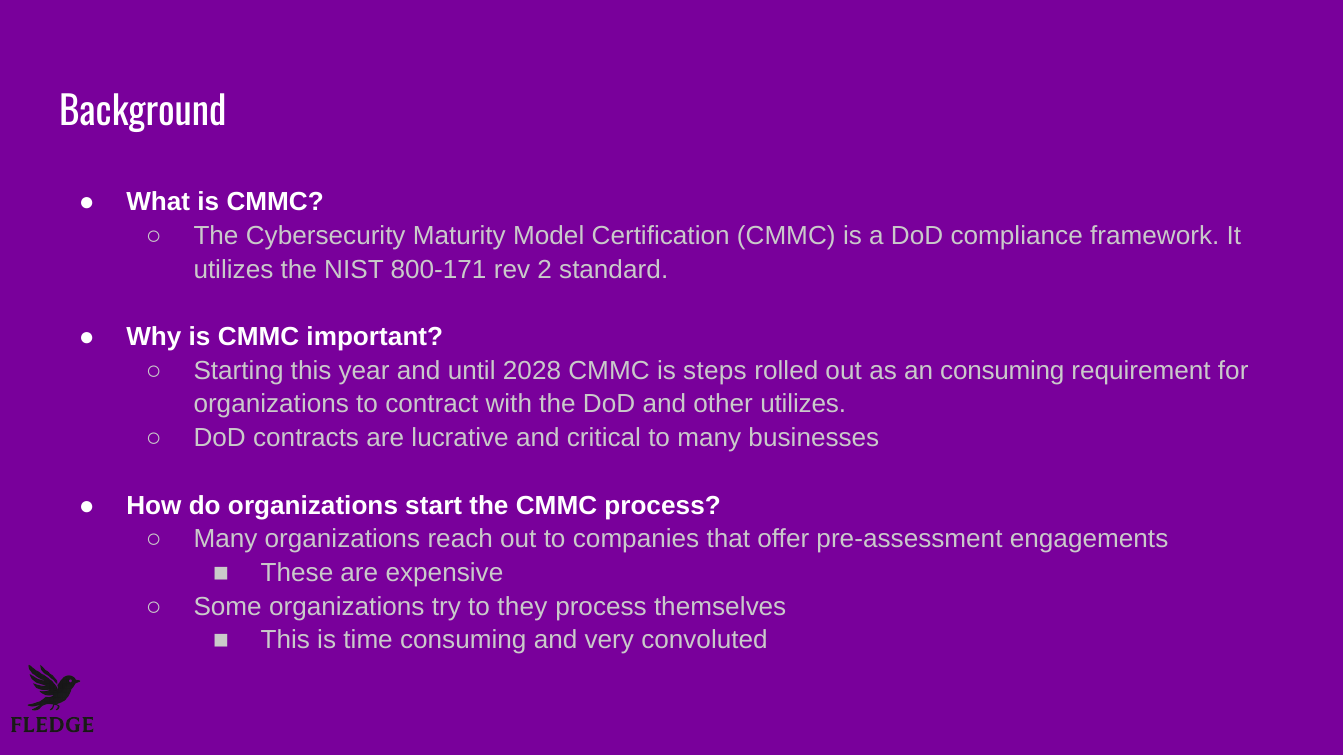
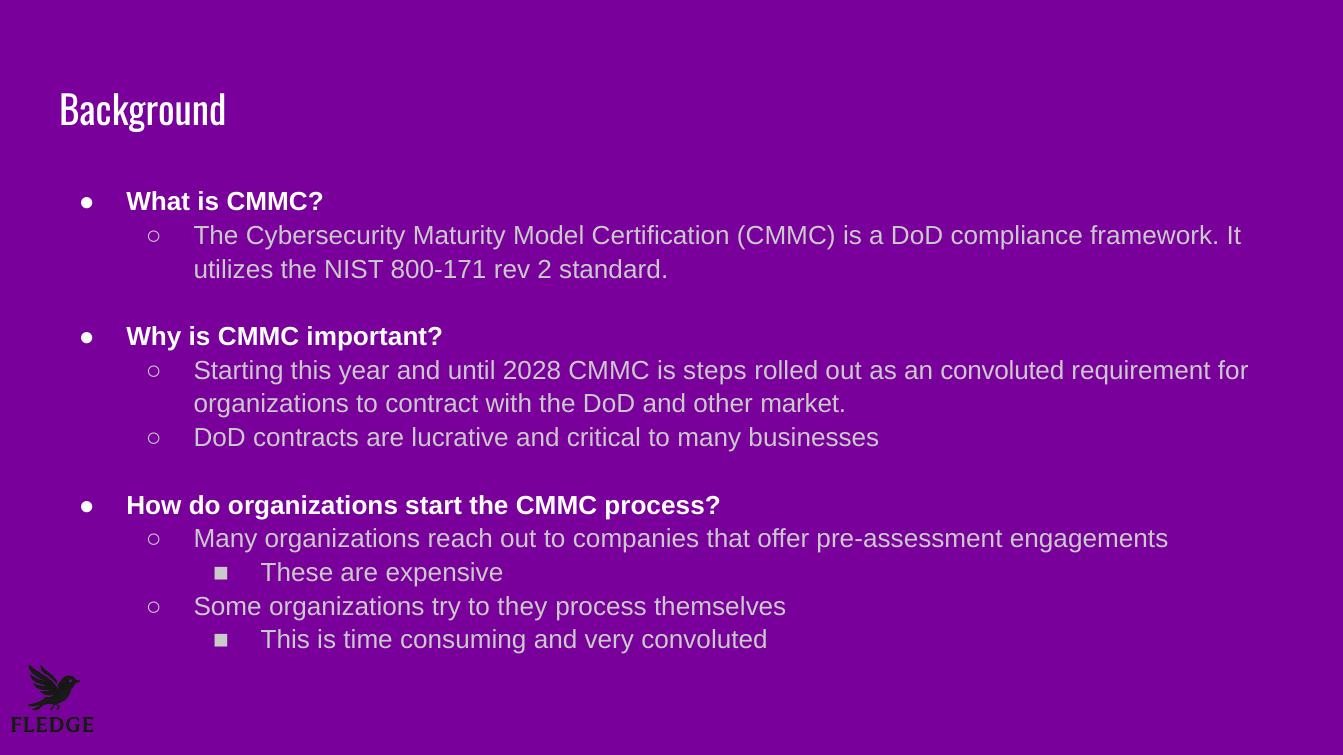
an consuming: consuming -> convoluted (1002, 371)
other utilizes: utilizes -> market (803, 405)
